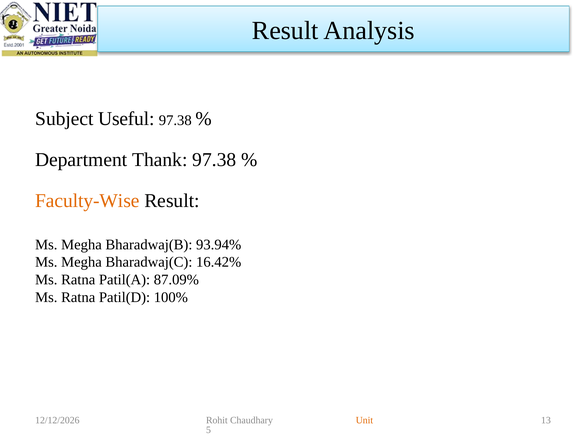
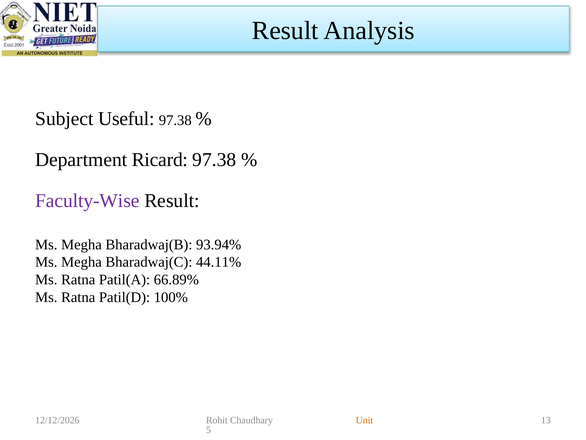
Thank: Thank -> Ricard (160, 160)
Faculty-Wise colour: orange -> purple (87, 201)
16.42%: 16.42% -> 44.11% (219, 262)
87.09%: 87.09% -> 66.89% (176, 279)
